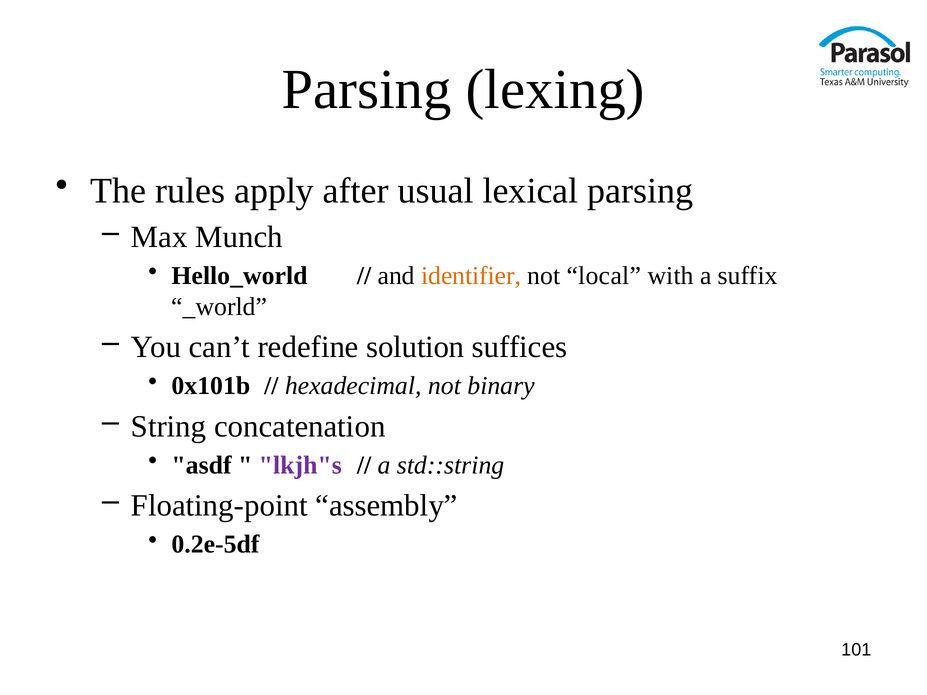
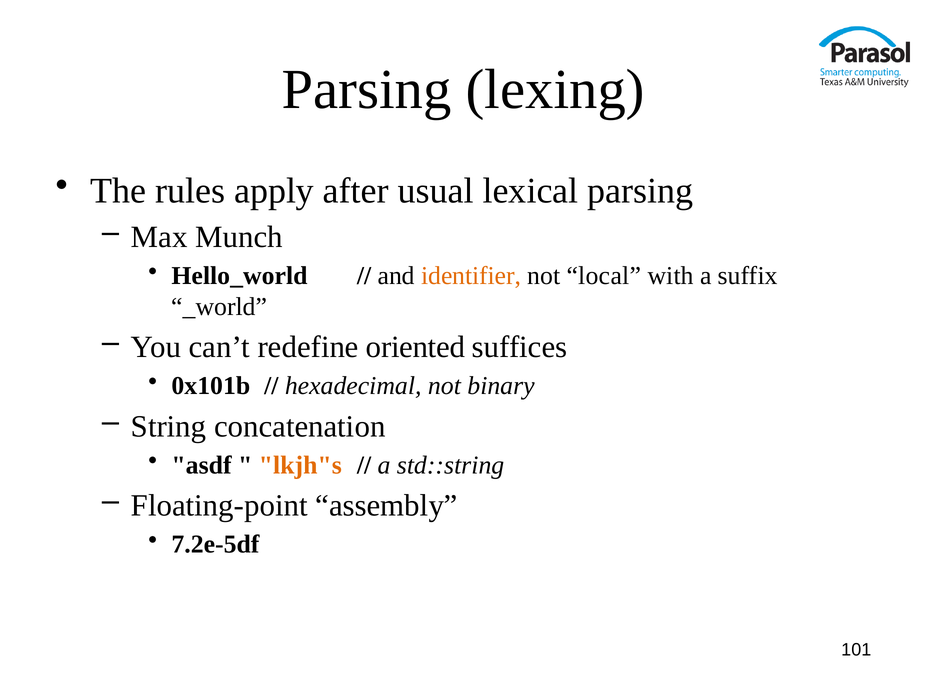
solution: solution -> oriented (415, 347)
lkjh"s colour: purple -> orange (300, 465)
0.2e-5df: 0.2e-5df -> 7.2e-5df (215, 545)
